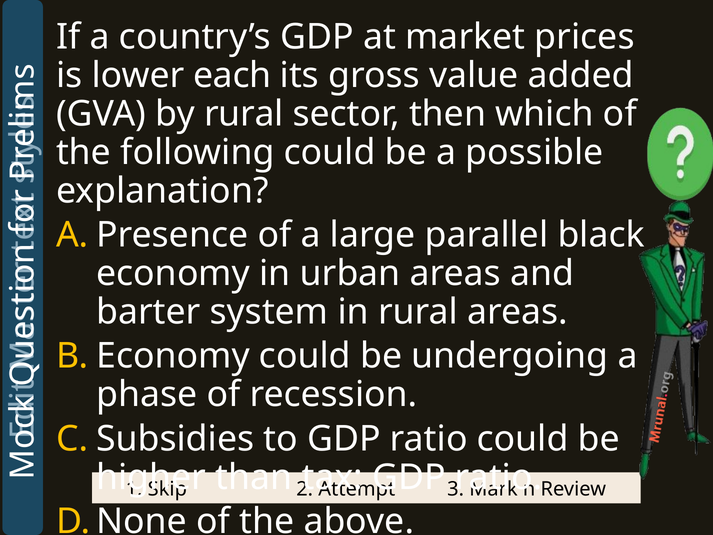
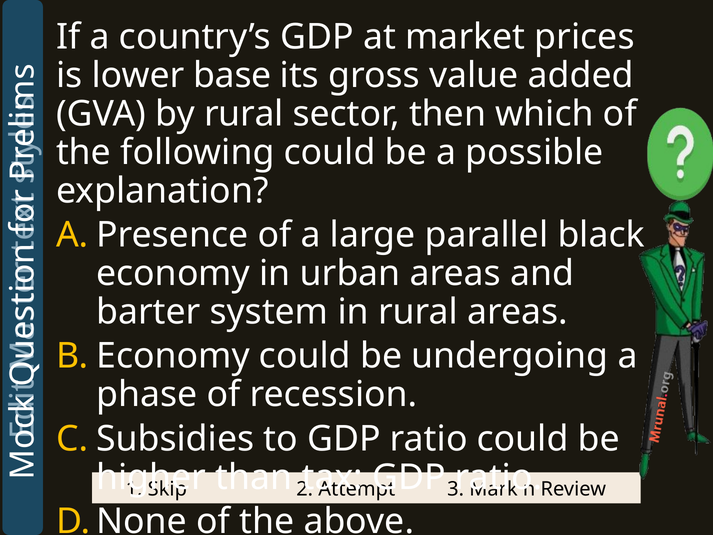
each: each -> base (232, 75)
